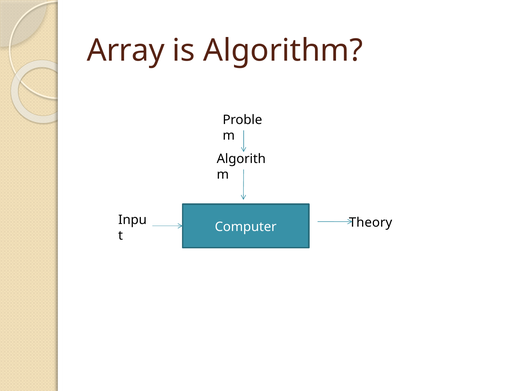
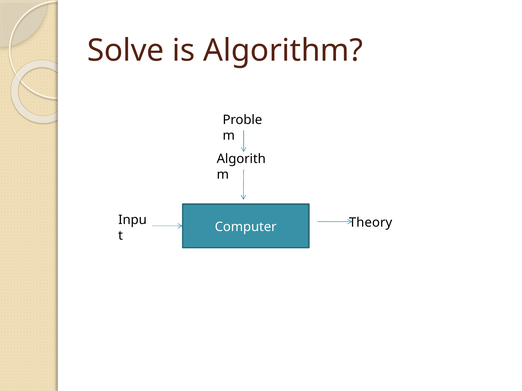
Array: Array -> Solve (126, 50)
